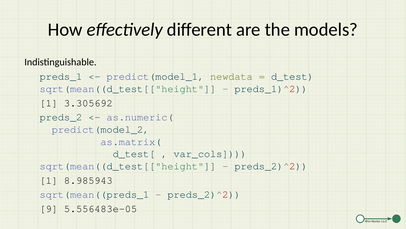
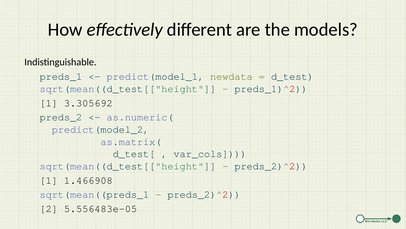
8.985943: 8.985943 -> 1.466908 (88, 180)
9: 9 -> 2 (49, 208)
